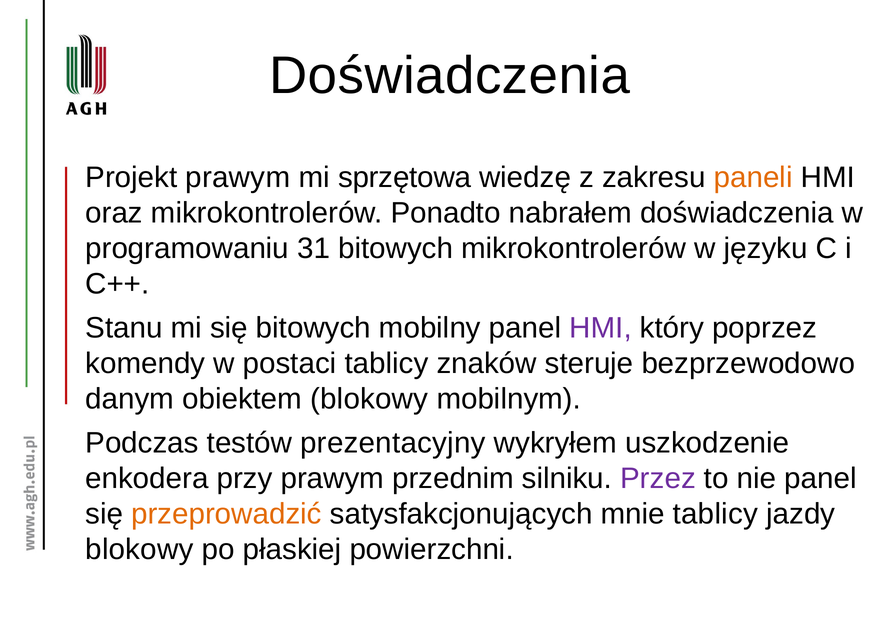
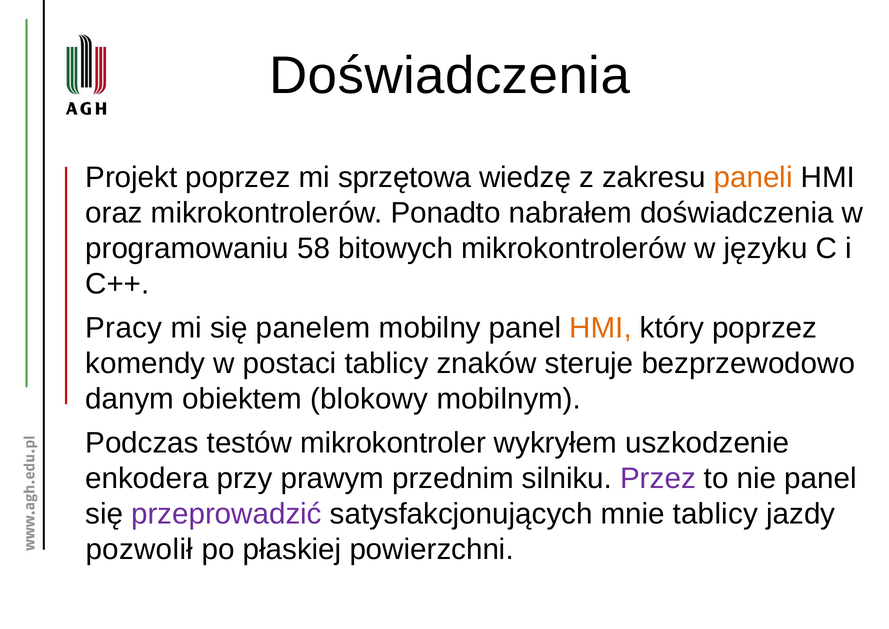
Projekt prawym: prawym -> poprzez (238, 177)
31: 31 -> 58 (314, 248)
Stanu: Stanu -> Pracy (124, 328)
się bitowych: bitowych -> panelem (313, 328)
HMI colour: purple -> orange (601, 328)
prezentacyjny: prezentacyjny -> mikrokontroler (393, 443)
przeprowadzić colour: orange -> purple (226, 514)
blokowy: blokowy -> pozwolił (139, 550)
